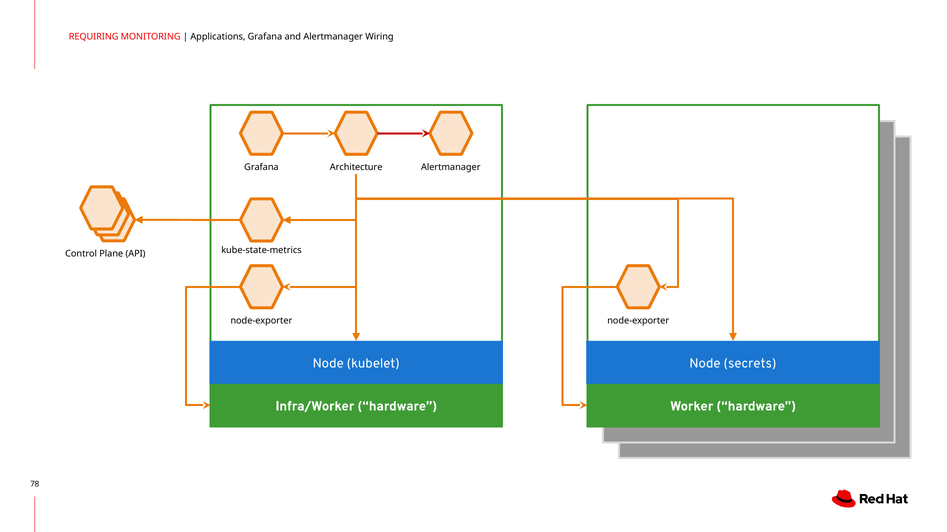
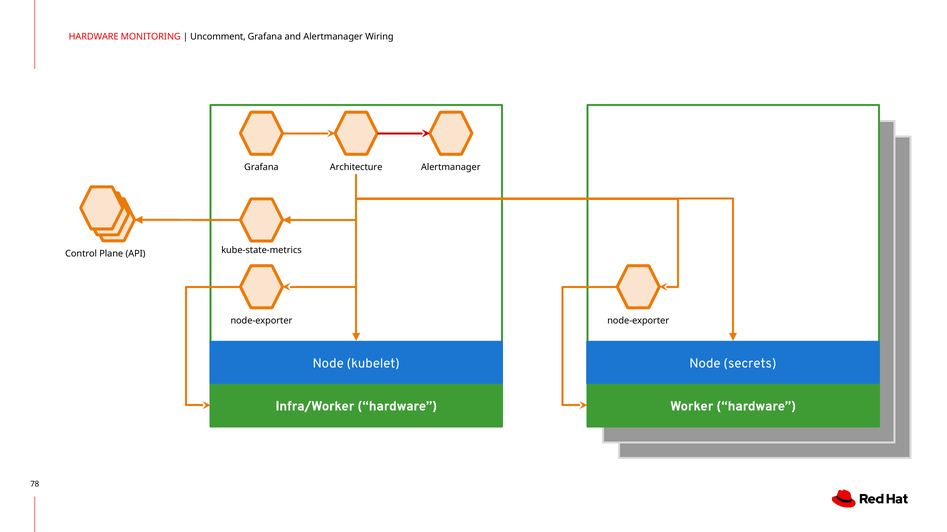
REQUIRING: REQUIRING -> HARDWARE (94, 37)
Applications: Applications -> Uncomment (218, 37)
